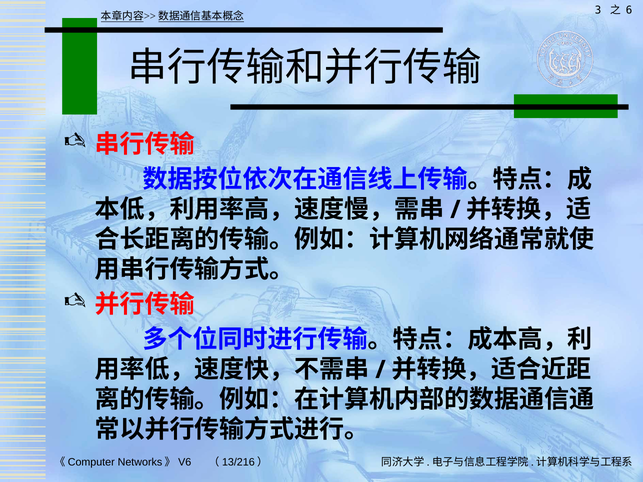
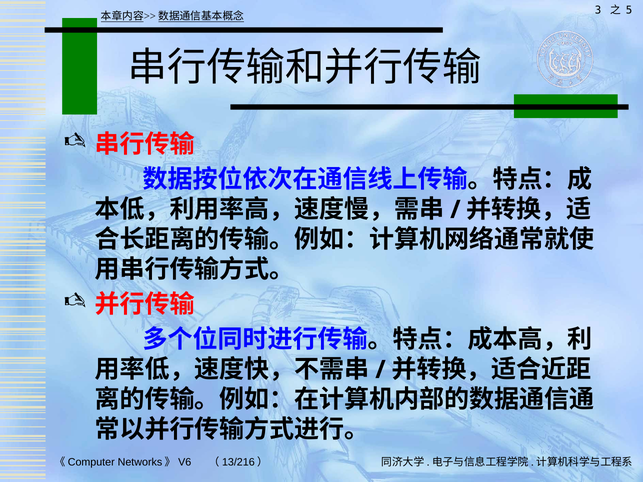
6: 6 -> 5 (629, 10)
